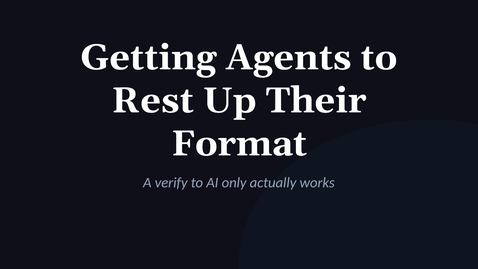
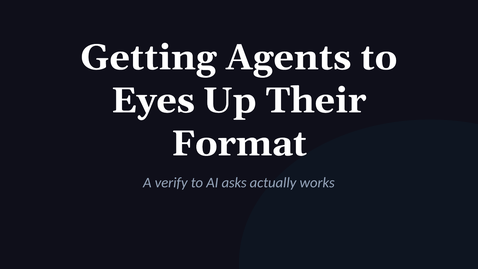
Rest: Rest -> Eyes (153, 100)
only: only -> asks (234, 183)
